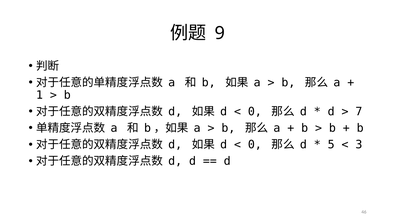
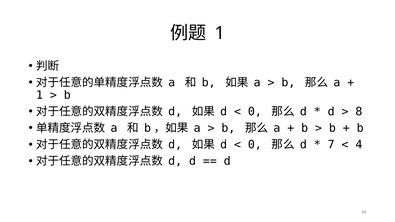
9: 9 -> 1 (220, 33)
7: 7 -> 8 (359, 112)
5: 5 -> 7 (331, 145)
3: 3 -> 4 (359, 145)
